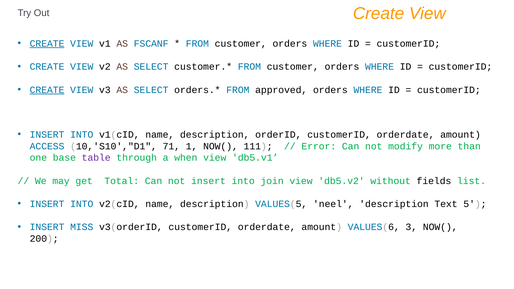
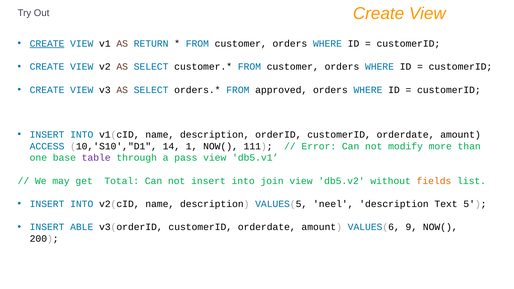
FSCANF: FSCANF -> RETURN (151, 44)
CREATE underline: present -> none (47, 90)
71: 71 -> 14 (171, 146)
when: when -> pass (186, 158)
fields colour: black -> orange (434, 181)
MISS: MISS -> ABLE (82, 227)
3: 3 -> 9 (411, 227)
